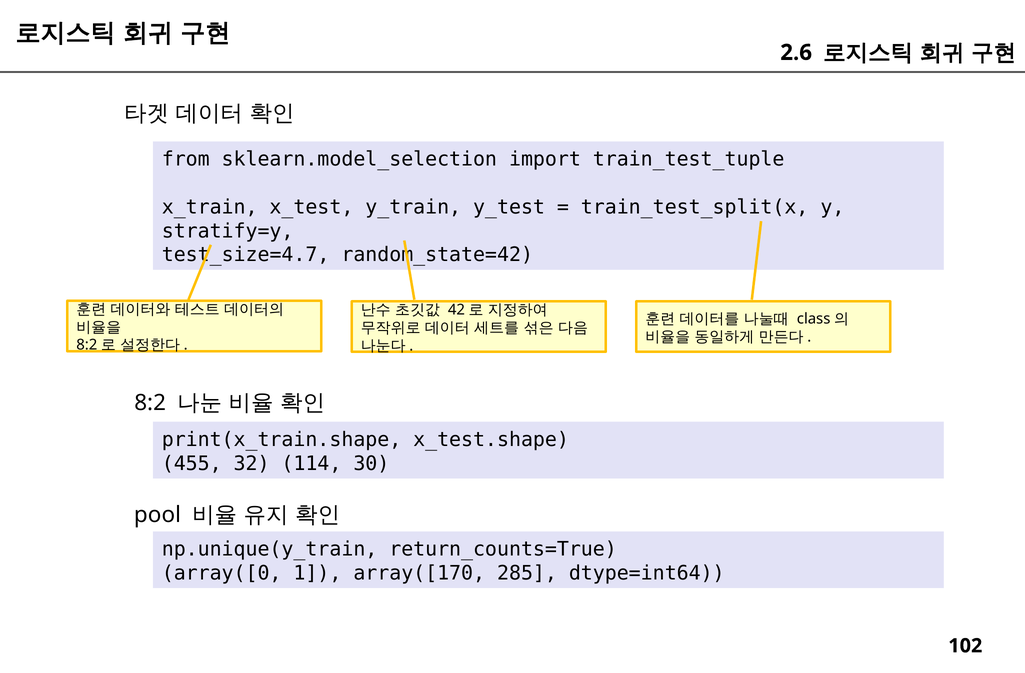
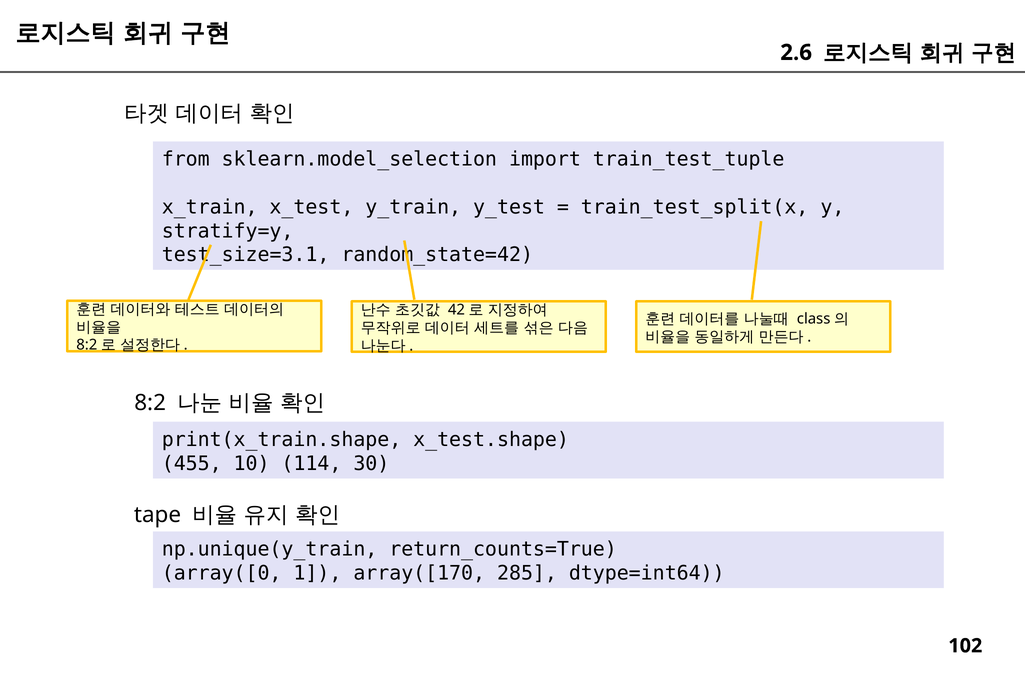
test_size=4.7: test_size=4.7 -> test_size=3.1 (246, 255)
32: 32 -> 10 (252, 464)
pool: pool -> tape (158, 515)
